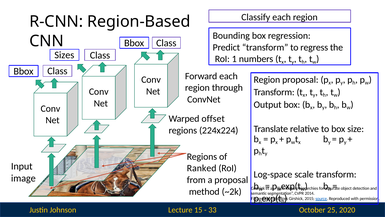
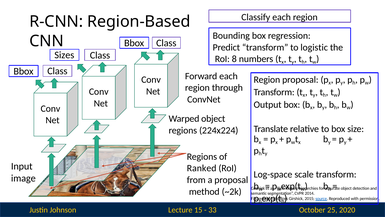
regress: regress -> logistic (314, 47)
1: 1 -> 8 (234, 59)
Warped offset: offset -> object (213, 119)
